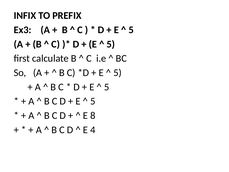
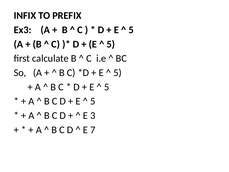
8: 8 -> 3 (93, 115)
4: 4 -> 7 (93, 130)
